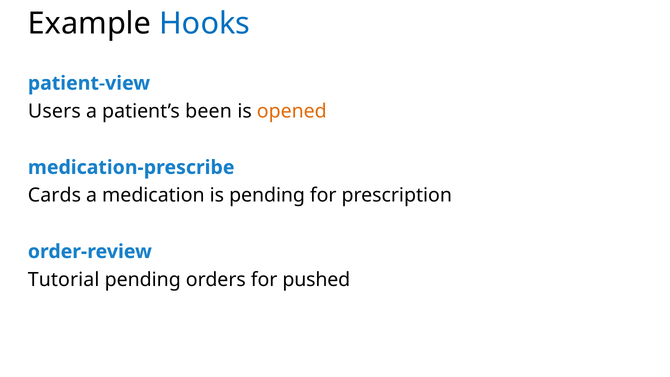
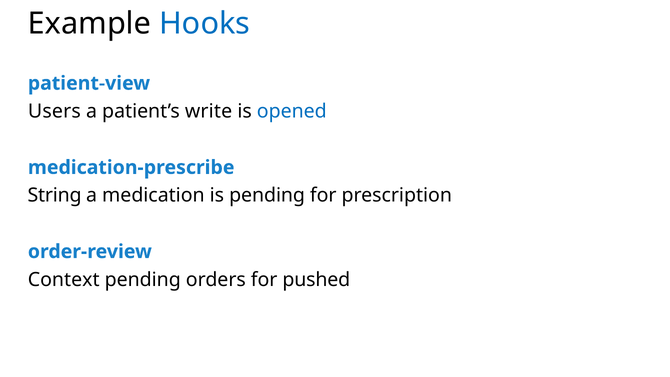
been: been -> write (209, 111)
opened colour: orange -> blue (292, 111)
Cards: Cards -> String (55, 195)
Tutorial: Tutorial -> Context (64, 280)
